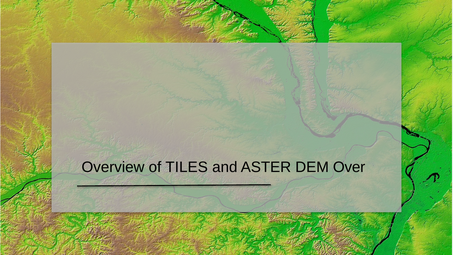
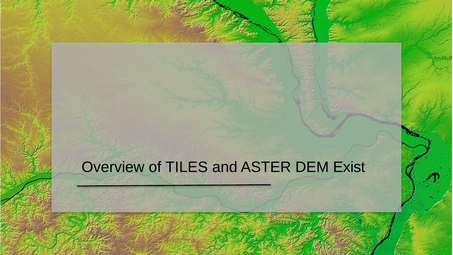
Over: Over -> Exist (349, 167)
